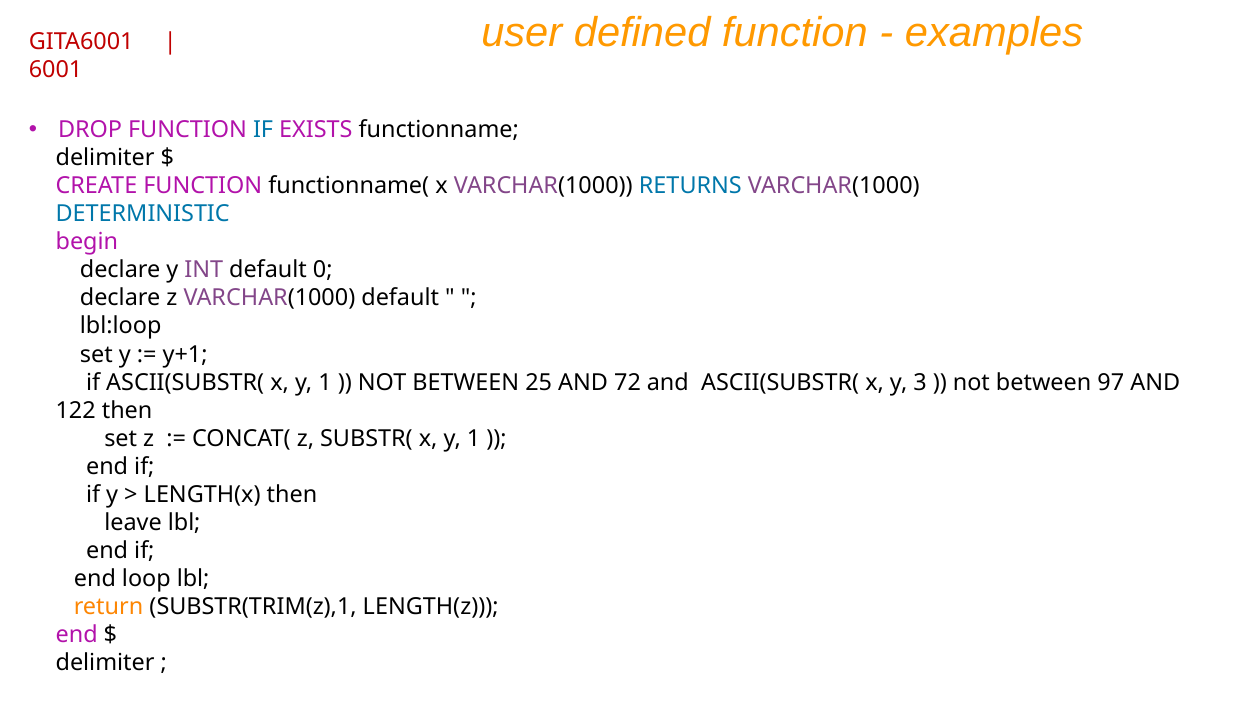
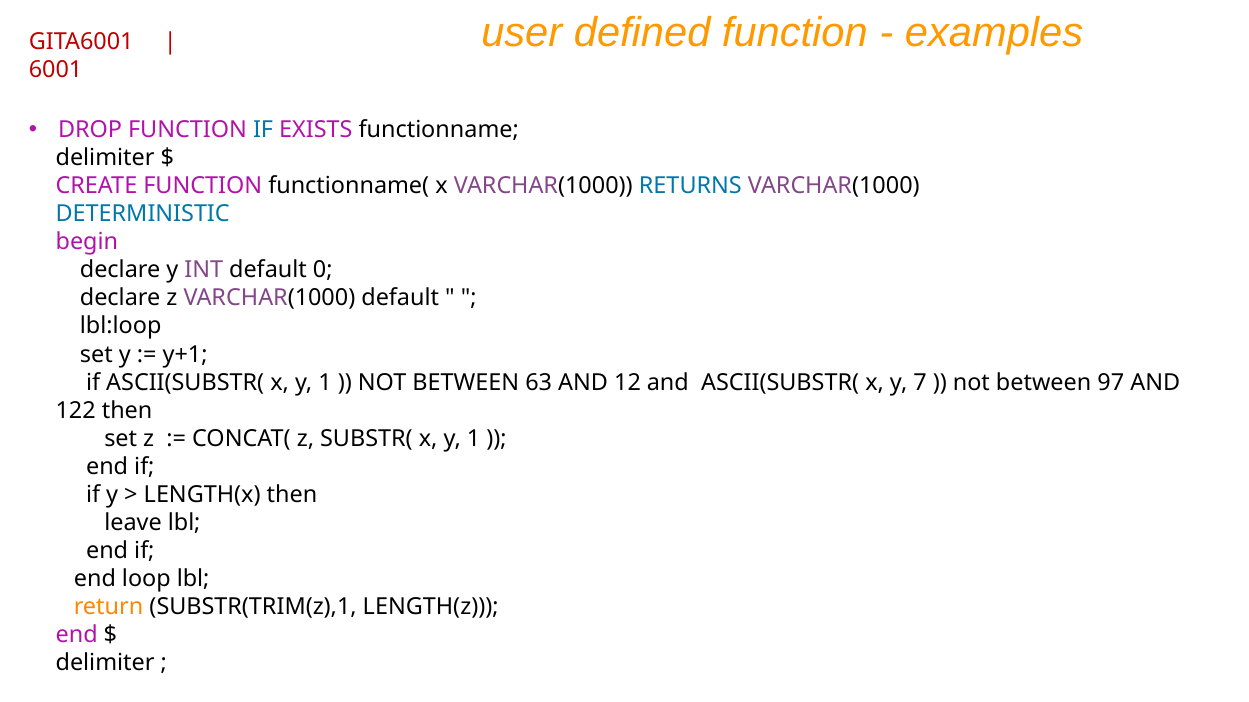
25: 25 -> 63 (539, 383)
72: 72 -> 12 (628, 383)
3: 3 -> 7 (920, 383)
